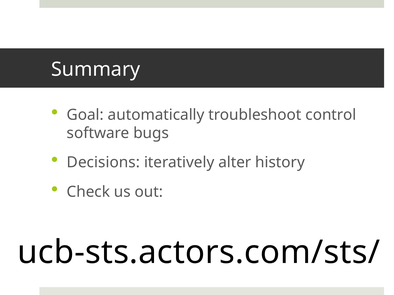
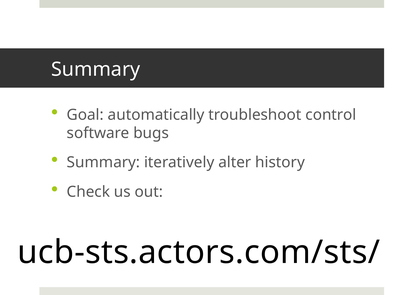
Decisions: Decisions -> Summary (103, 163)
